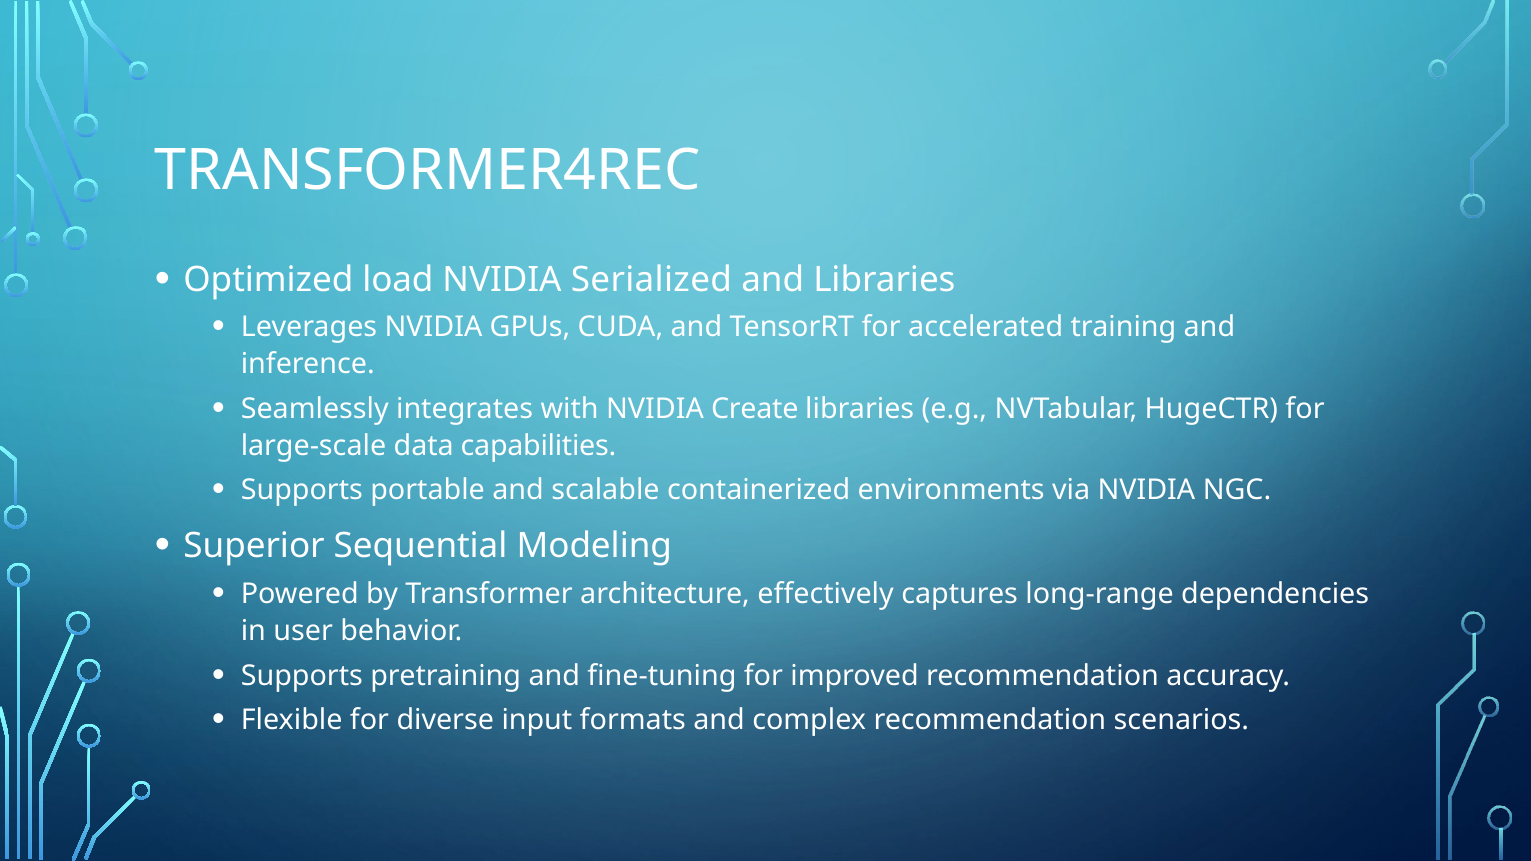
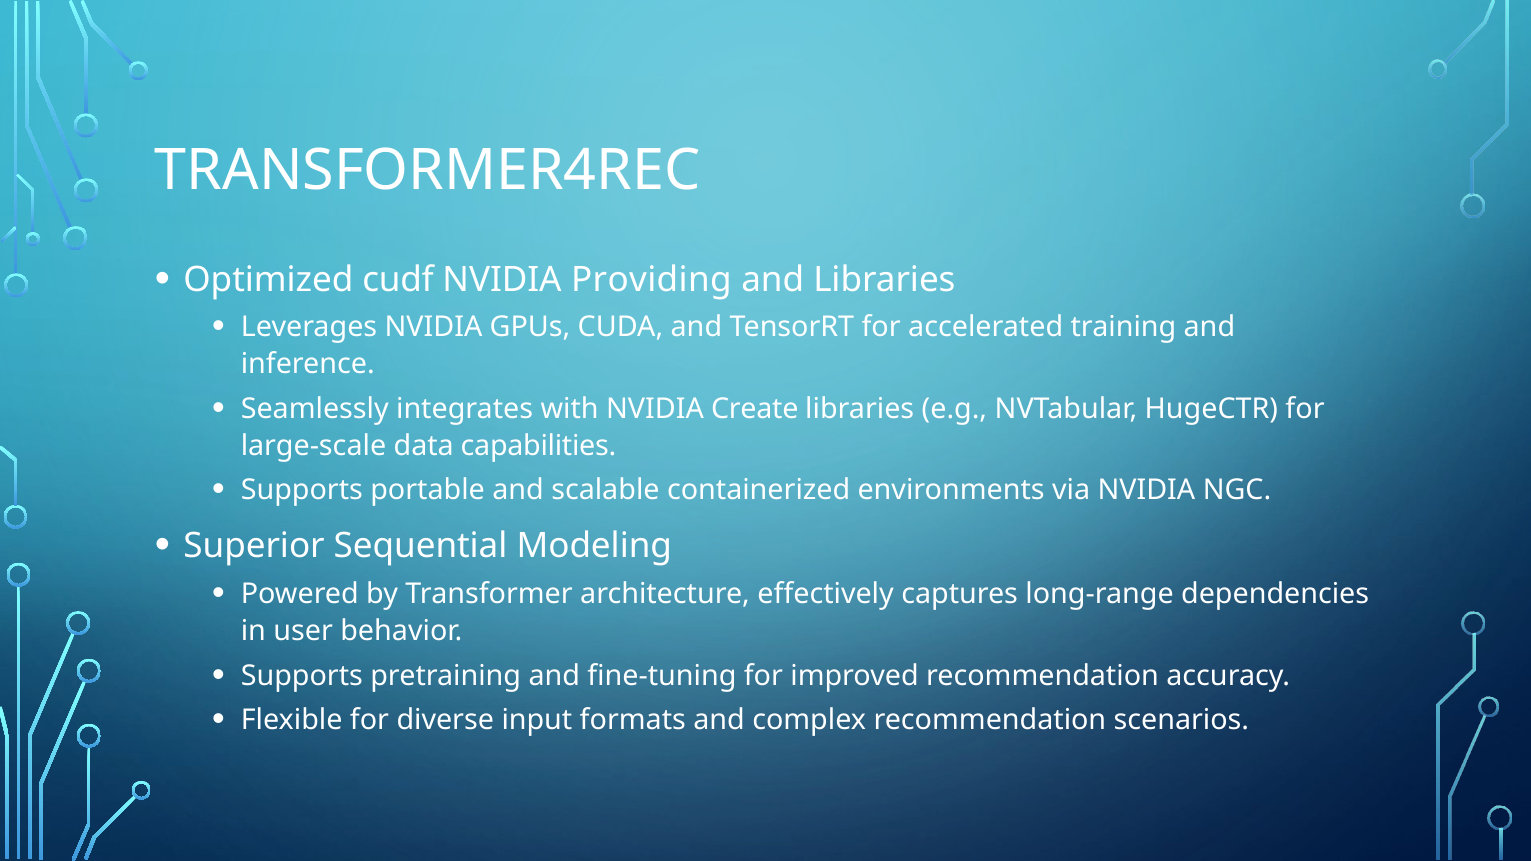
load: load -> cudf (398, 280)
Serialized: Serialized -> Providing (651, 280)
